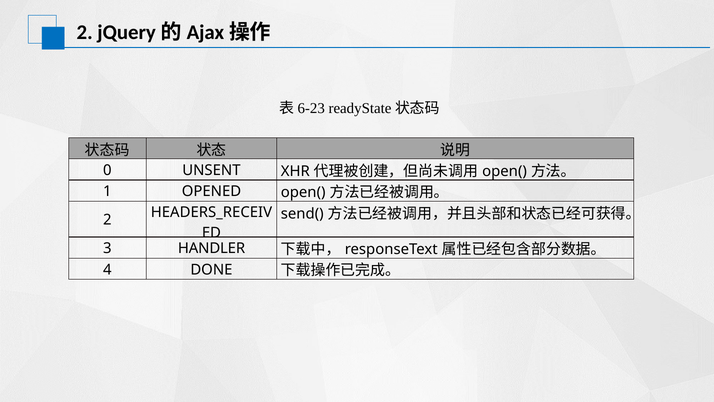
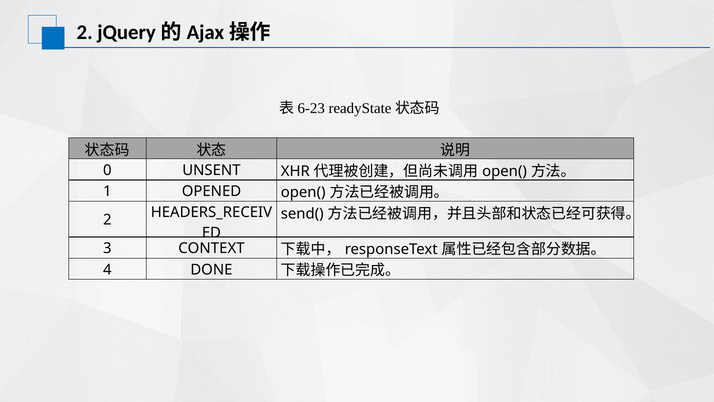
HANDLER: HANDLER -> CONTEXT (211, 248)
